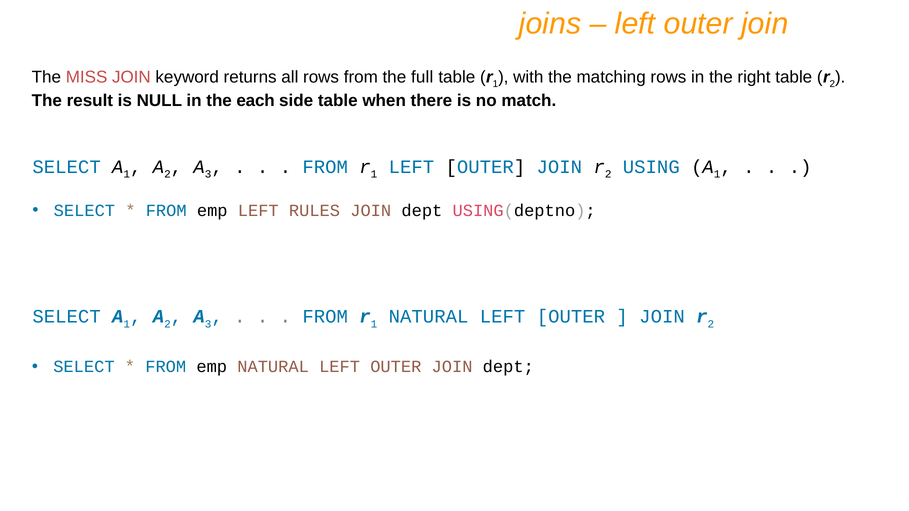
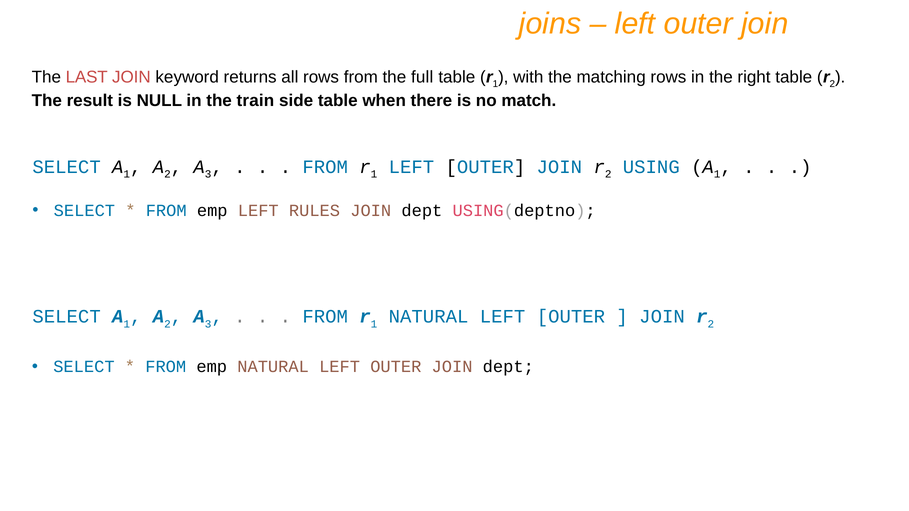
MISS: MISS -> LAST (87, 77)
each: each -> train (255, 100)
